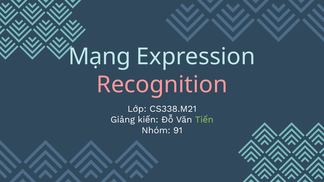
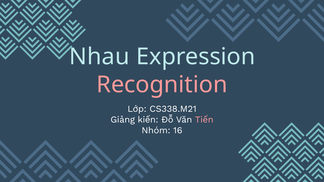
Mạng: Mạng -> Nhau (99, 57)
Tiến colour: light green -> pink (204, 120)
91: 91 -> 16 (178, 131)
